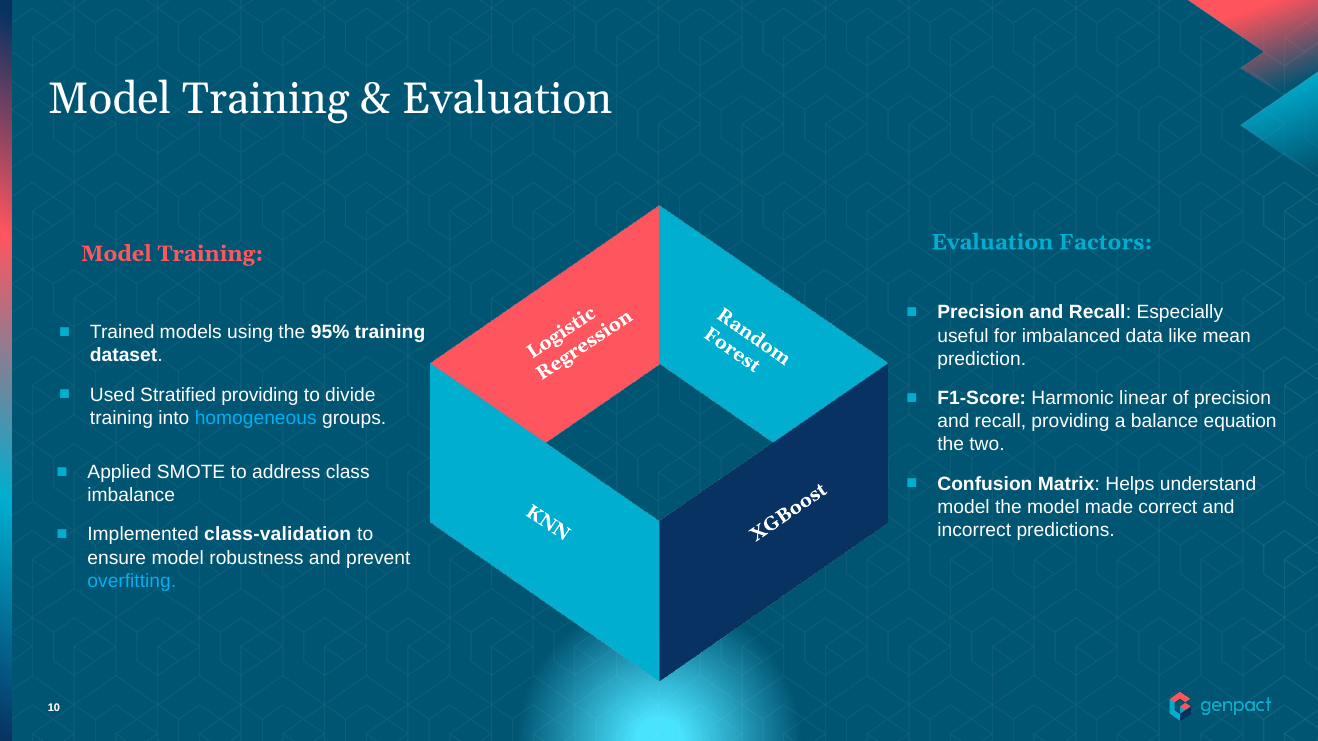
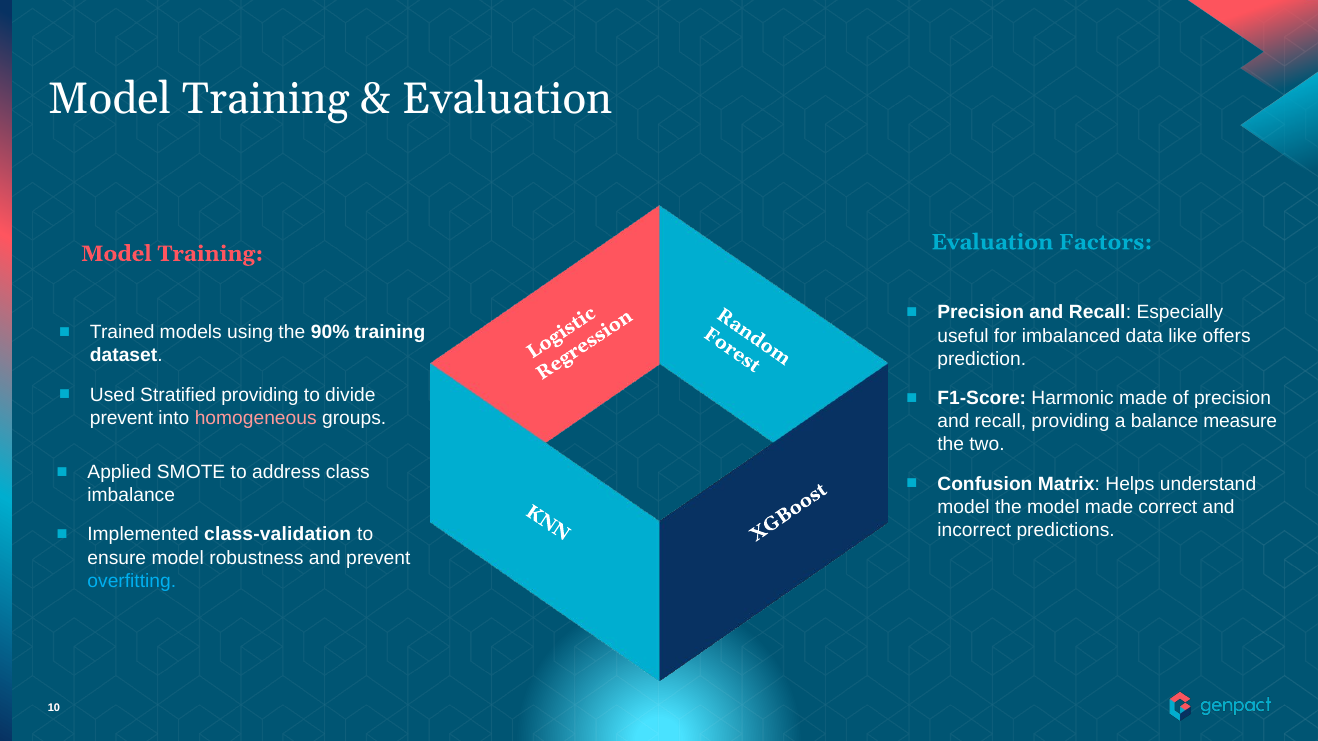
95%: 95% -> 90% (330, 333)
mean: mean -> offers (1227, 336)
Harmonic linear: linear -> made (1143, 399)
training: training -> prevent (122, 418)
homogeneous colour: light blue -> pink (256, 418)
equation: equation -> measure (1240, 422)
